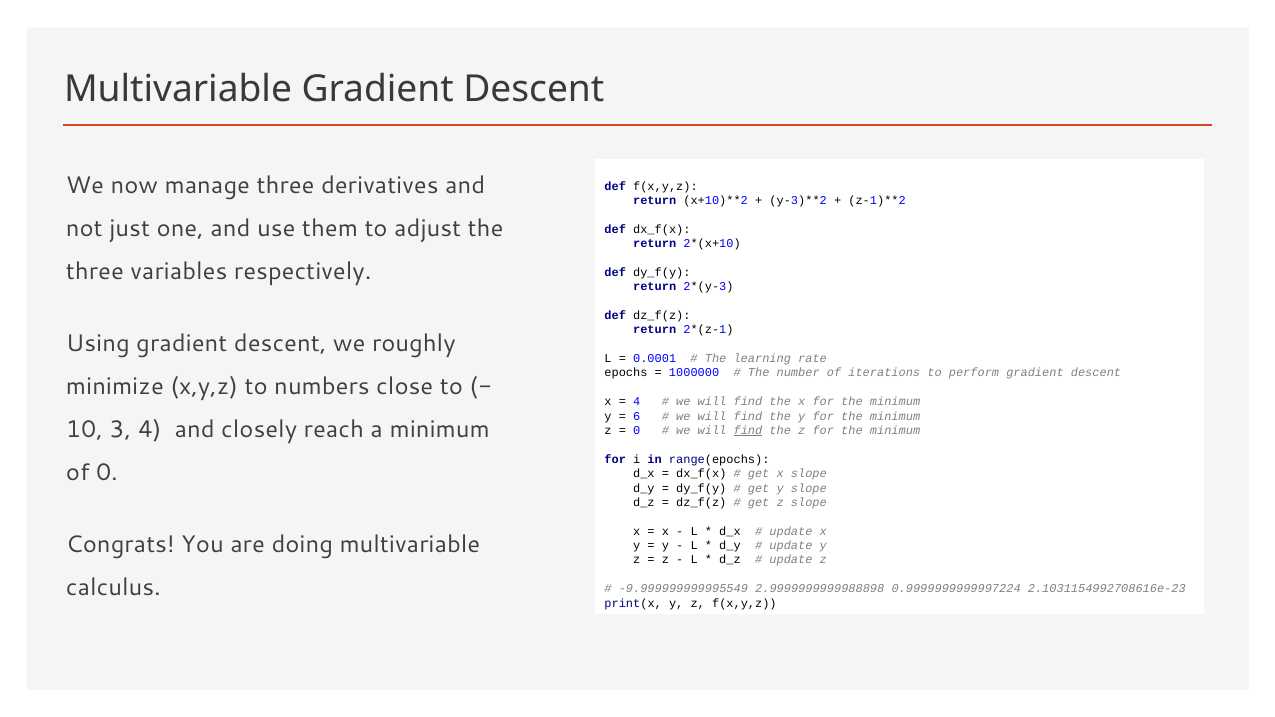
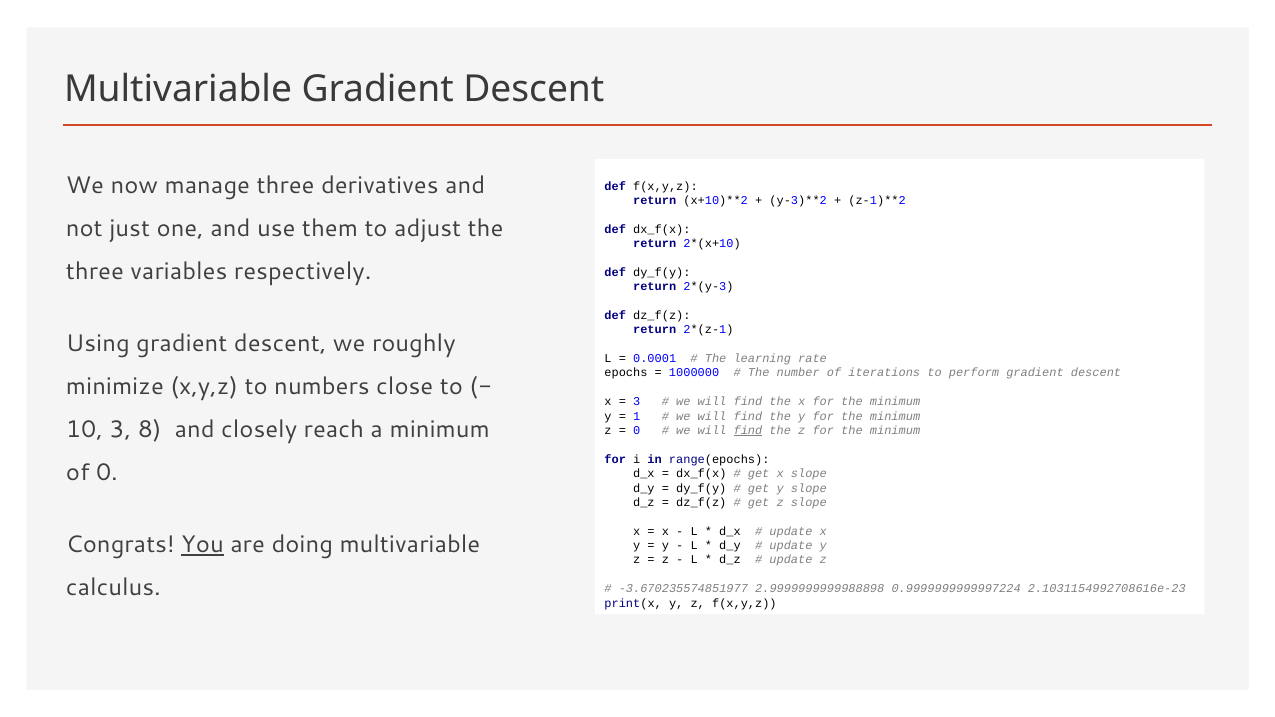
4: 4 -> 3 (637, 402)
6: 6 -> 1 (637, 416)
3 4: 4 -> 8 (150, 430)
You underline: none -> present (202, 545)
-9.999999999995549: -9.999999999995549 -> -3.670235574851977 (683, 589)
